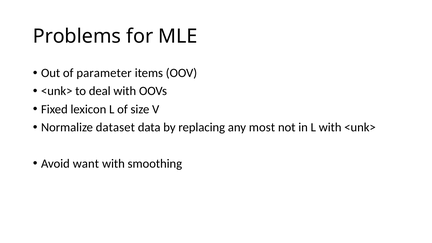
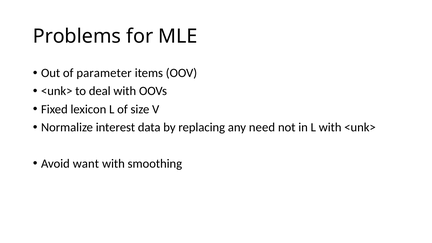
dataset: dataset -> interest (115, 127)
most: most -> need (262, 127)
